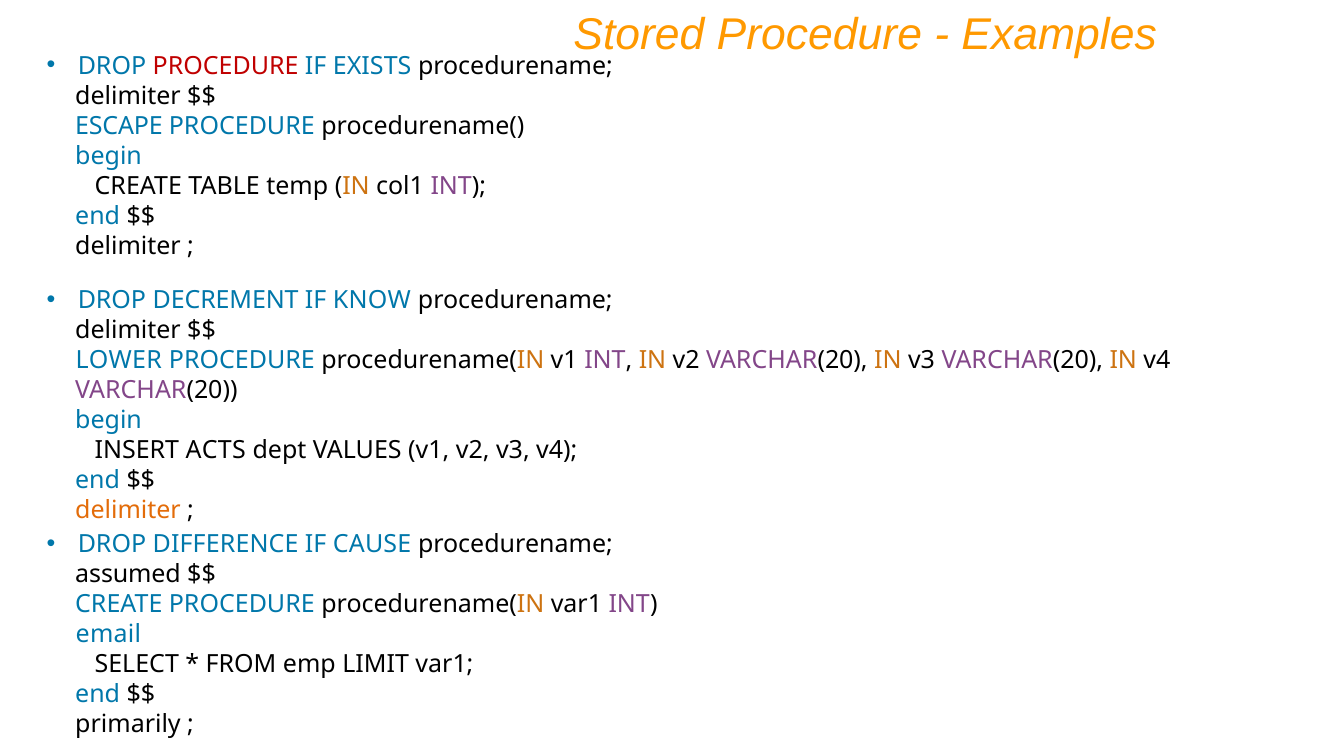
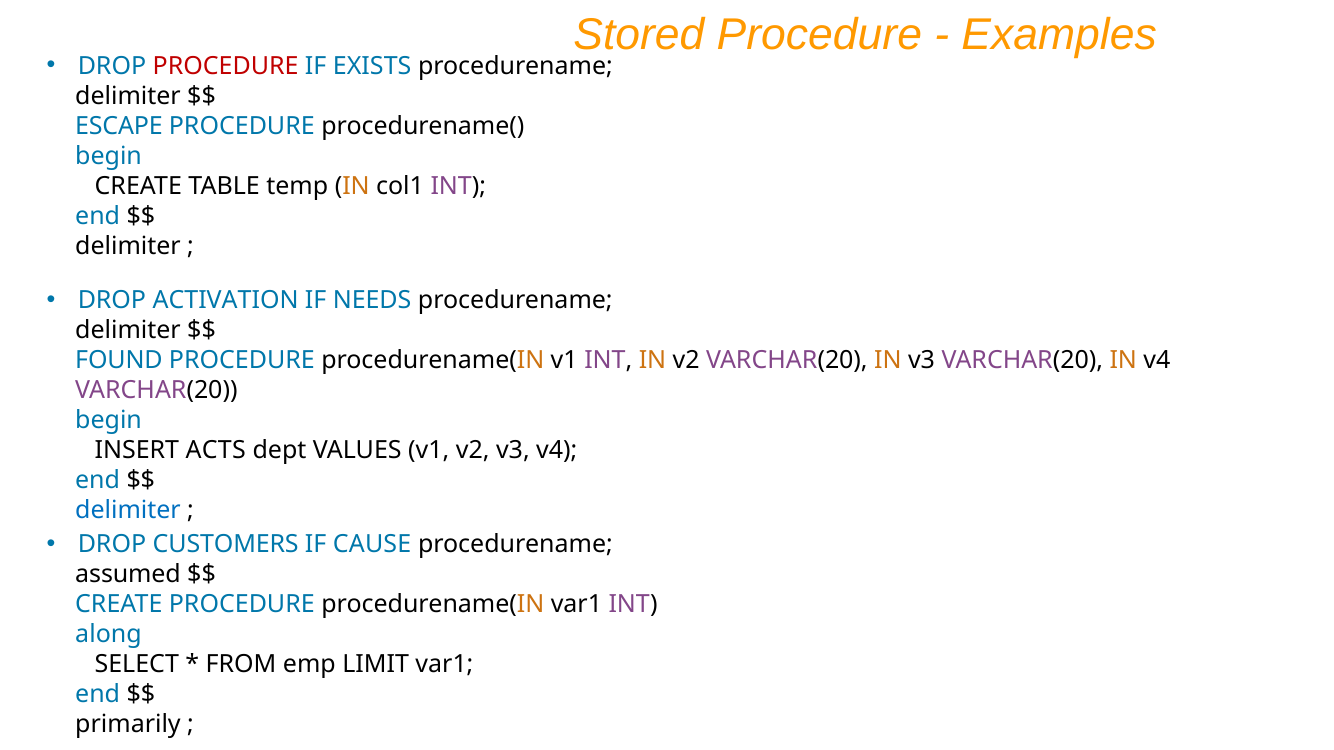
DECREMENT: DECREMENT -> ACTIVATION (226, 301)
KNOW: KNOW -> NEEDS (372, 301)
LOWER: LOWER -> FOUND (119, 361)
delimiter colour: orange -> blue (128, 511)
DIFFERENCE: DIFFERENCE -> CUSTOMERS (226, 545)
email: email -> along (109, 635)
